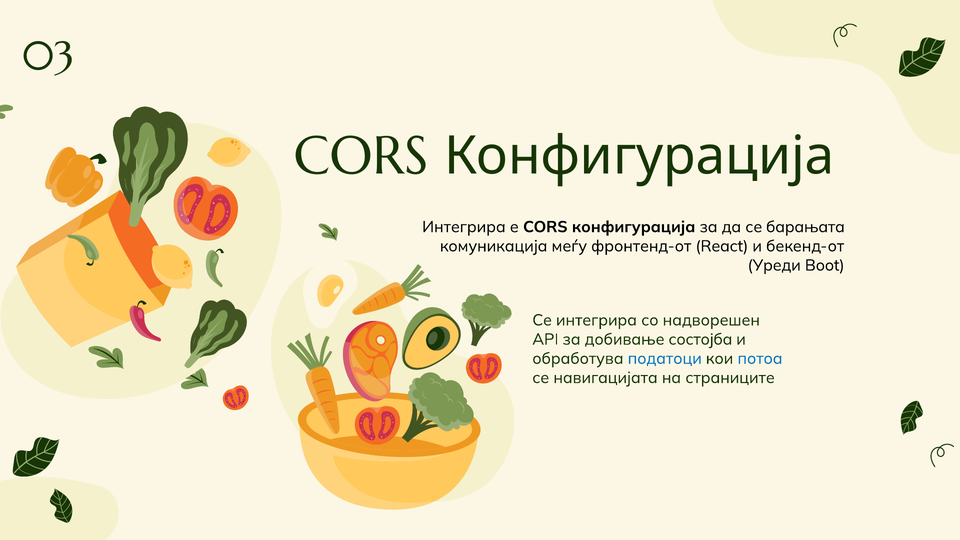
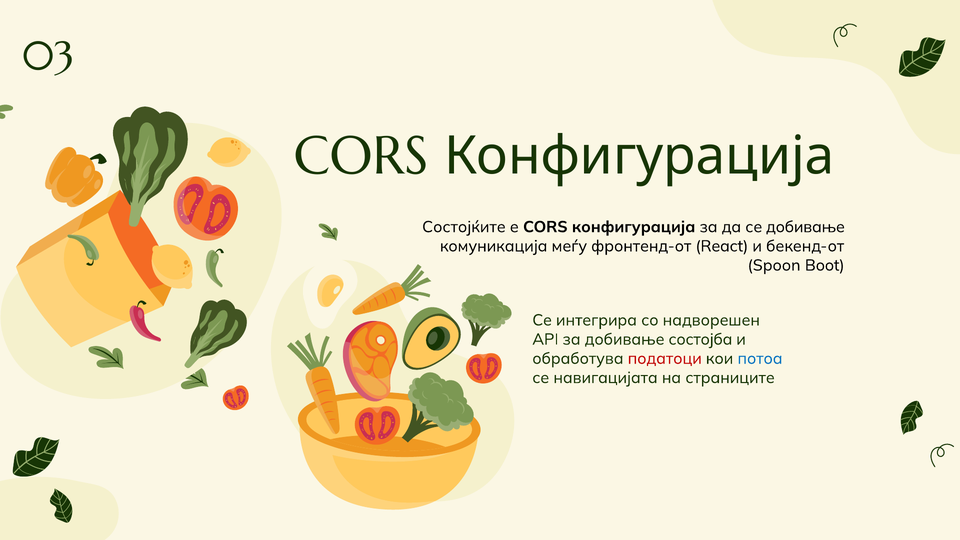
Интегрира: Интегрира -> Состојќите (464, 227)
се барањата: барањата -> добивање (805, 227)
Уреди: Уреди -> Spoon (774, 265)
податоци colour: blue -> red (665, 359)
